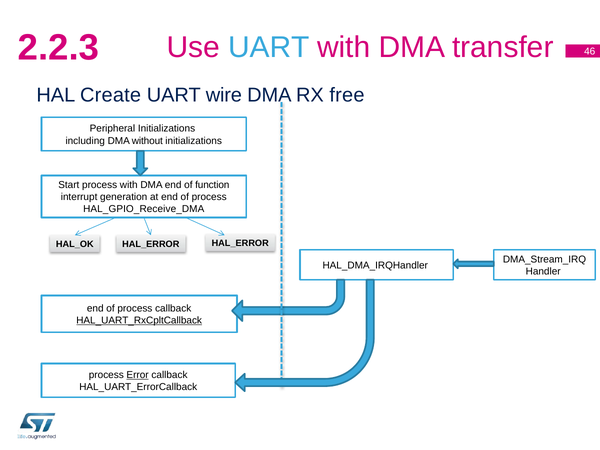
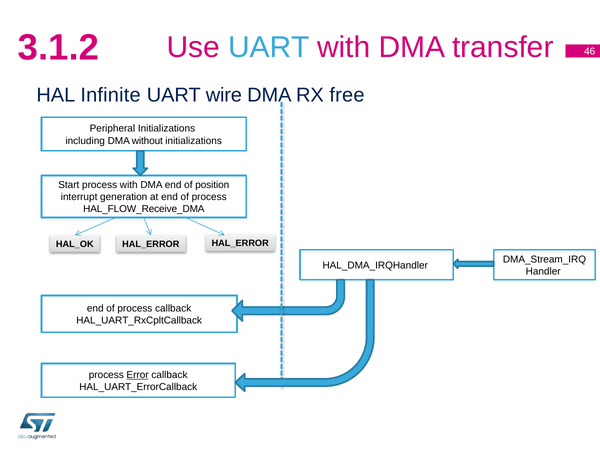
2.2.3: 2.2.3 -> 3.1.2 (59, 48)
Create: Create -> Infinite (111, 95)
function: function -> position (212, 185)
HAL_GPIO_Receive_DMA: HAL_GPIO_Receive_DMA -> HAL_FLOW_Receive_DMA (144, 209)
HAL_UART_RxCpltCallback underline: present -> none (139, 320)
